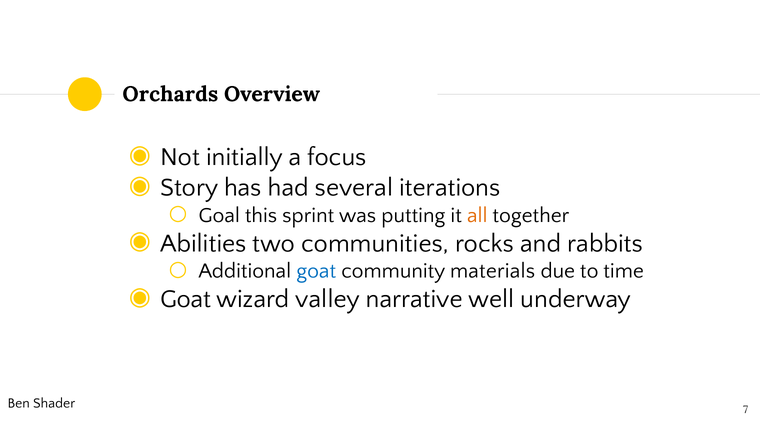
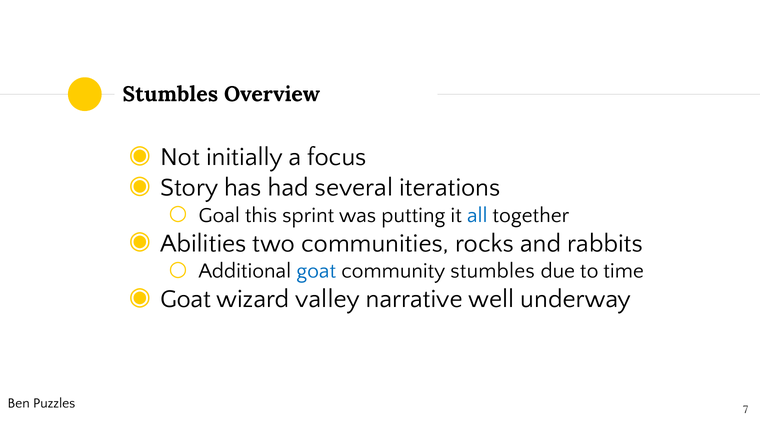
Orchards: Orchards -> Stumbles (170, 94)
all colour: orange -> blue (477, 215)
community materials: materials -> stumbles (493, 271)
Shader: Shader -> Puzzles (54, 403)
